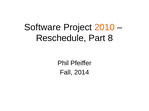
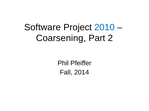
2010 colour: orange -> blue (104, 27)
Reschedule: Reschedule -> Coarsening (61, 38)
8: 8 -> 2 (110, 38)
